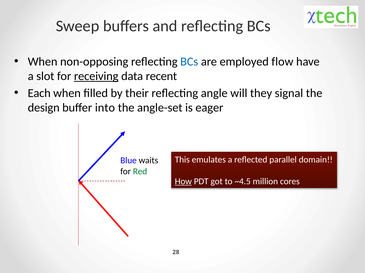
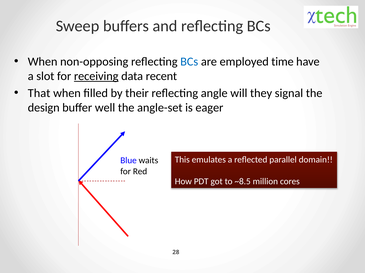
flow: flow -> time (282, 62)
Each: Each -> That (39, 93)
into: into -> well (105, 108)
Red colour: green -> black (140, 172)
How underline: present -> none (183, 182)
~4.5: ~4.5 -> ~8.5 (243, 182)
